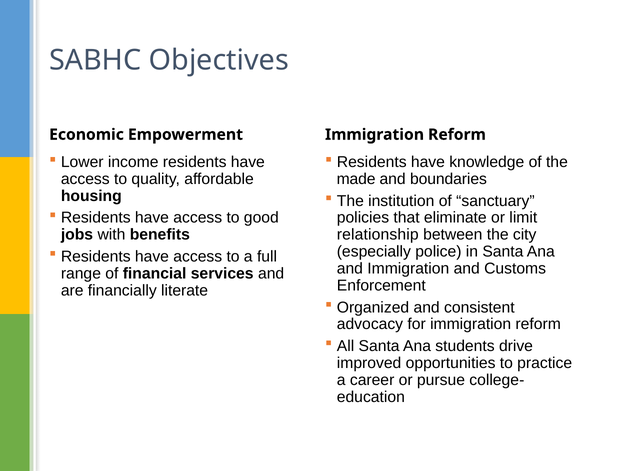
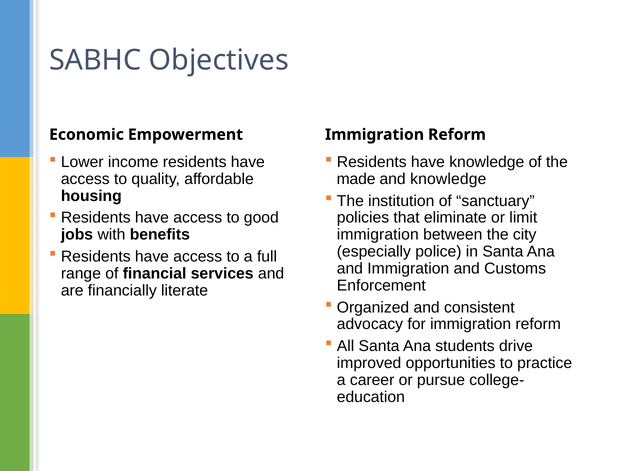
and boundaries: boundaries -> knowledge (448, 179)
relationship: relationship -> immigration (378, 235)
